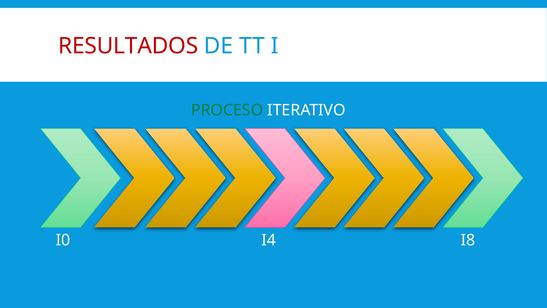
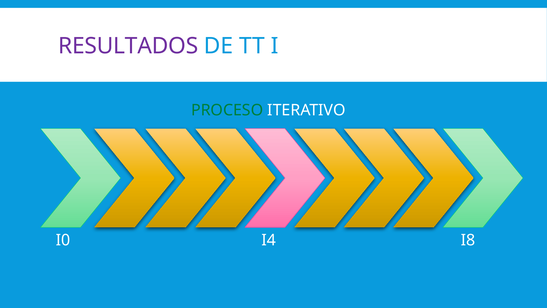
RESULTADOS colour: red -> purple (128, 46)
